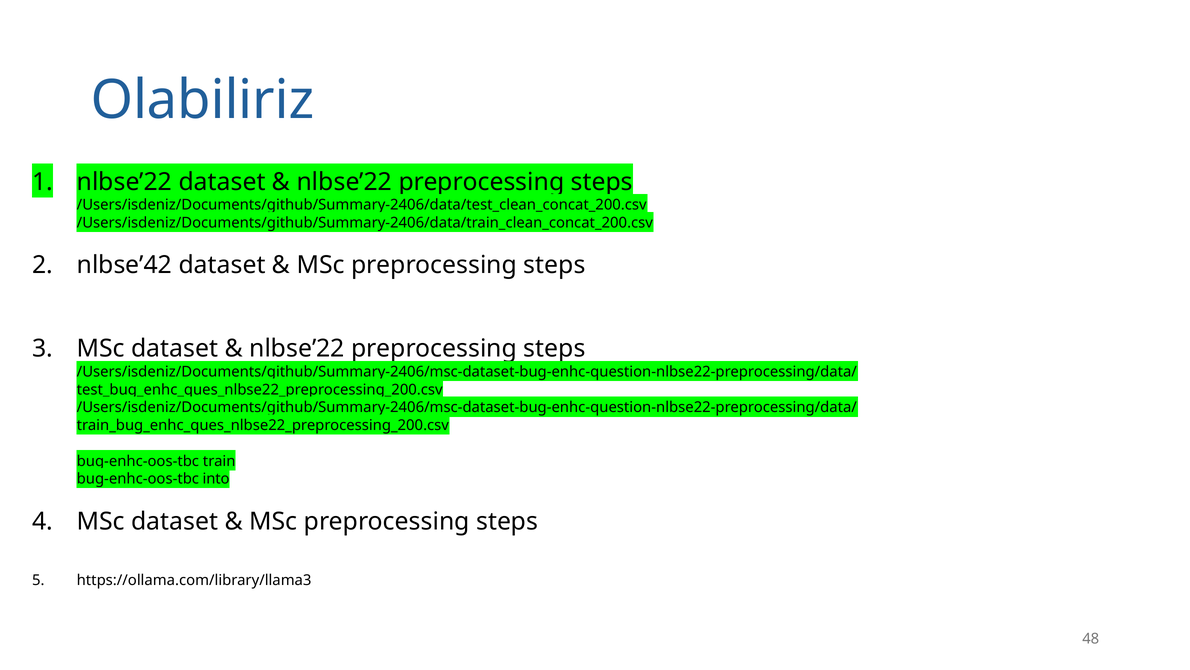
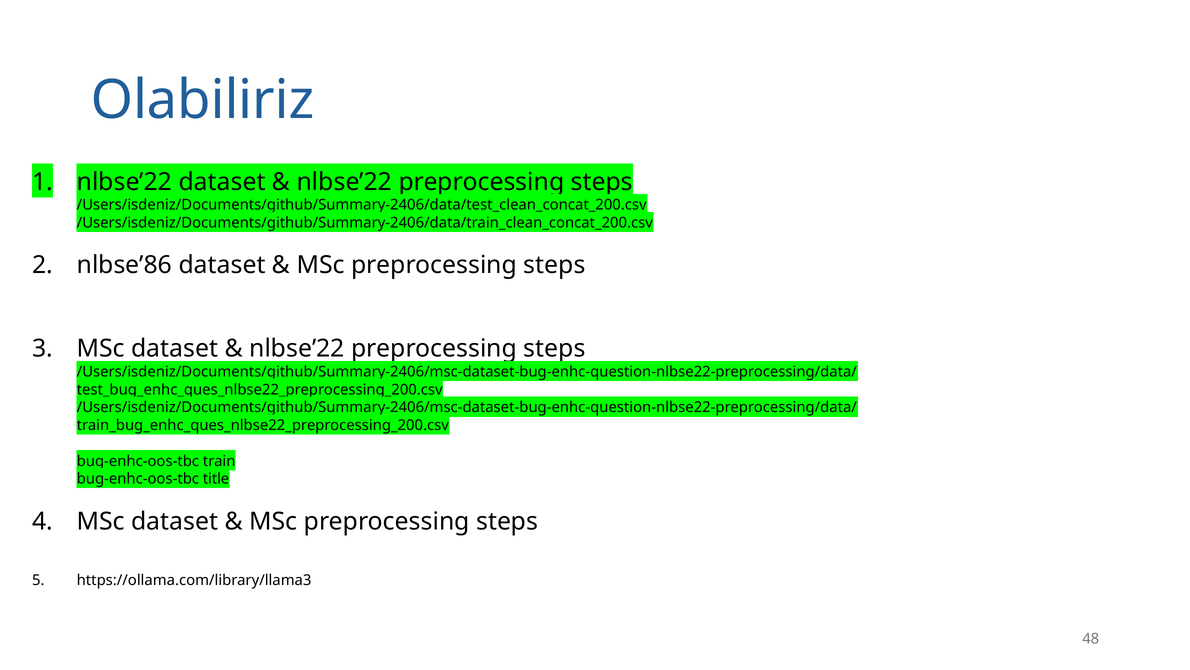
nlbse’42: nlbse’42 -> nlbse’86 (124, 265)
into: into -> title (216, 479)
